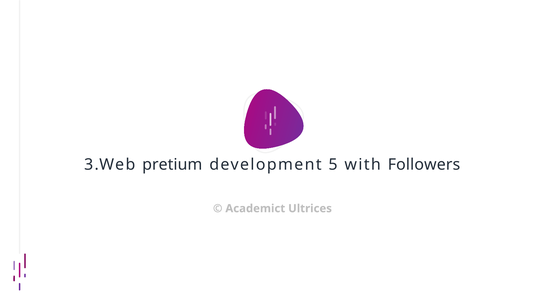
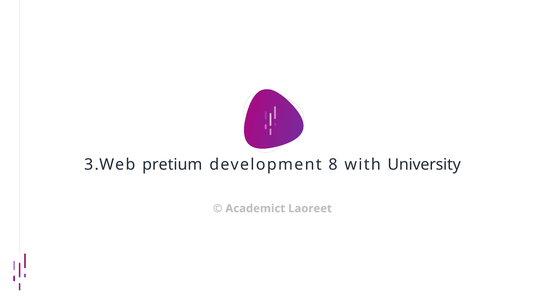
5: 5 -> 8 (333, 165)
Followers: Followers -> University (424, 165)
Ultrices: Ultrices -> Laoreet (310, 209)
